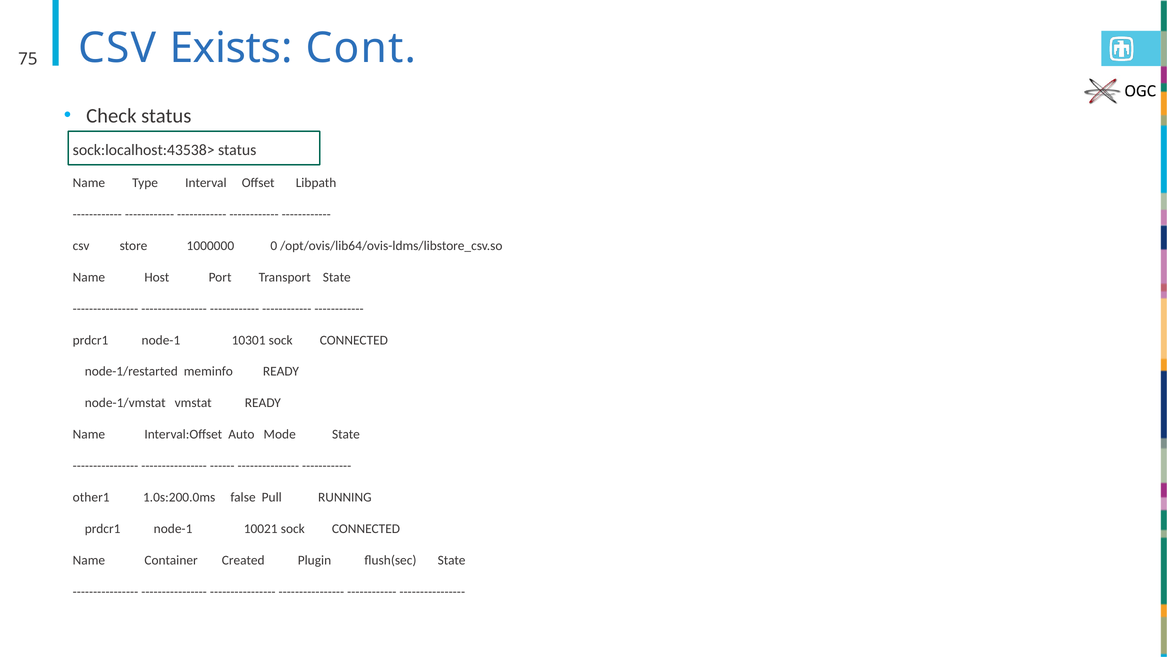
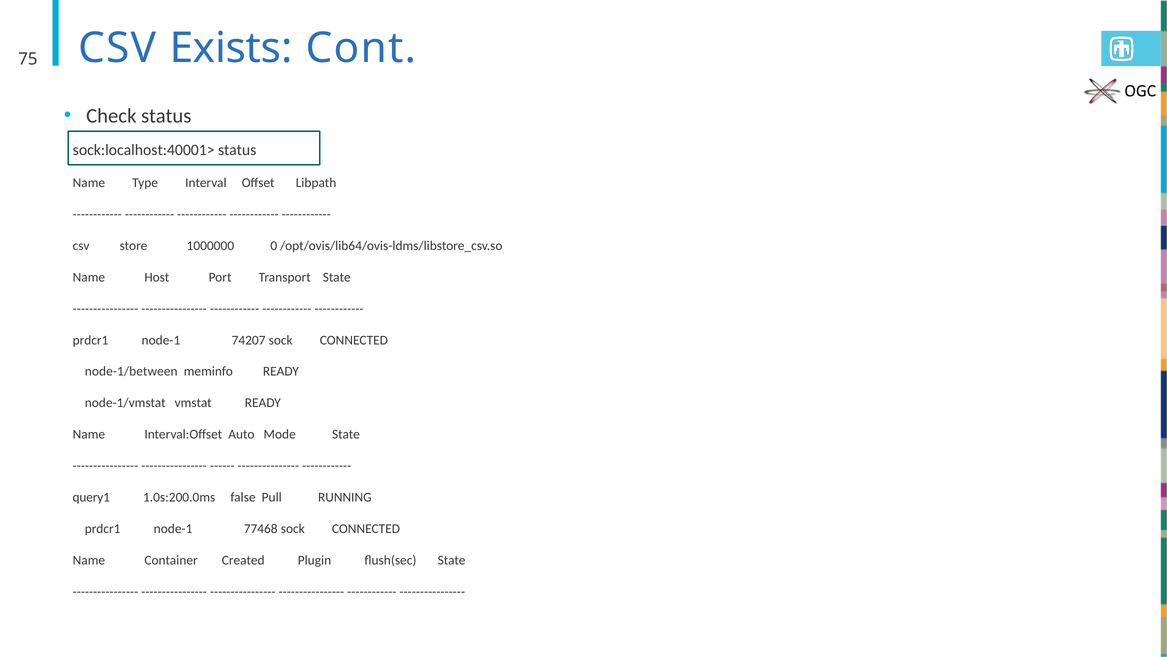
sock:localhost:43538>: sock:localhost:43538> -> sock:localhost:40001> (144, 150)
10301: 10301 -> 74207 (249, 340)
node-1/restarted: node-1/restarted -> node-1/between (131, 371)
other1: other1 -> query1 (91, 497)
10021: 10021 -> 77468 (261, 529)
